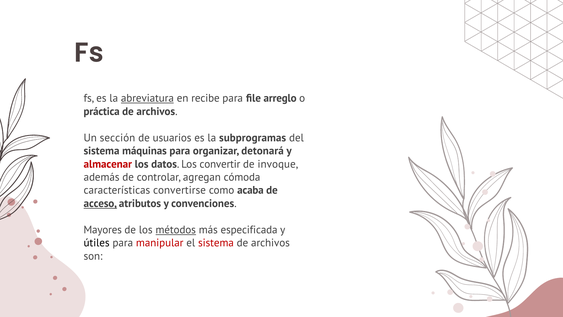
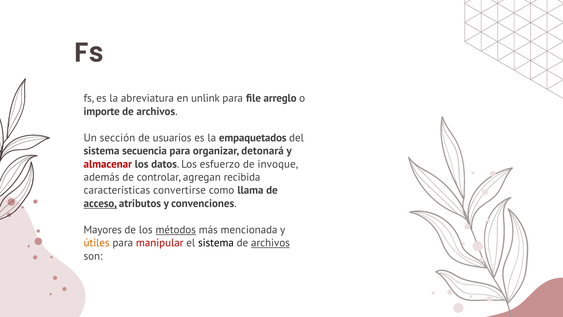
abreviatura underline: present -> none (147, 98)
recibe: recibe -> unlink (205, 98)
práctica: práctica -> importe (102, 111)
subprogramas: subprogramas -> empaquetados (253, 138)
máquinas: máquinas -> secuencia (144, 151)
convertir: convertir -> esfuerzo (220, 164)
cómoda: cómoda -> recibida (242, 177)
acaba: acaba -> llama (250, 190)
especificada: especificada -> mencionada (249, 230)
útiles colour: black -> orange (97, 243)
sistema colour: red -> black (216, 243)
archivos underline: none -> present (270, 243)
